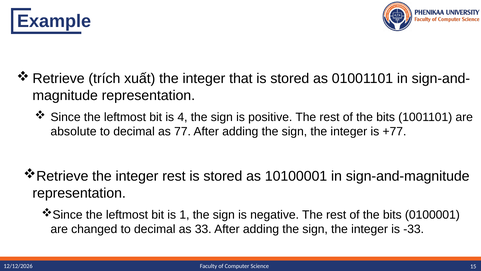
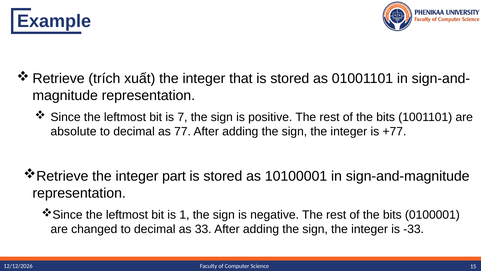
4: 4 -> 7 (182, 117)
integer rest: rest -> part (174, 176)
